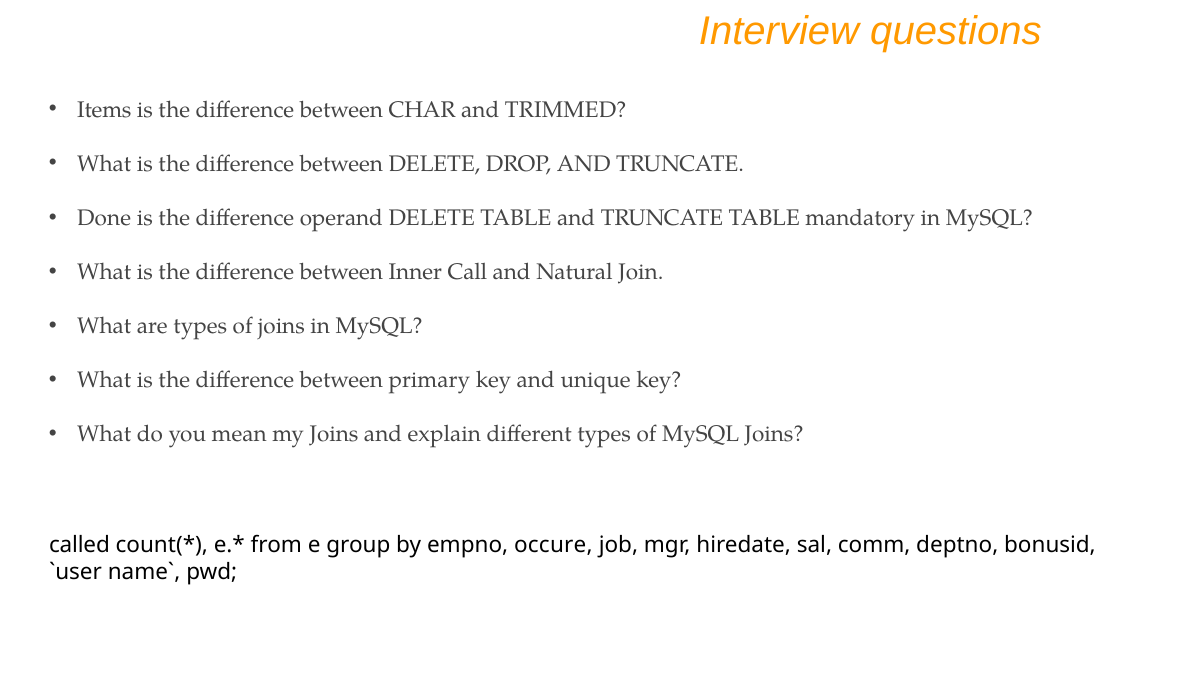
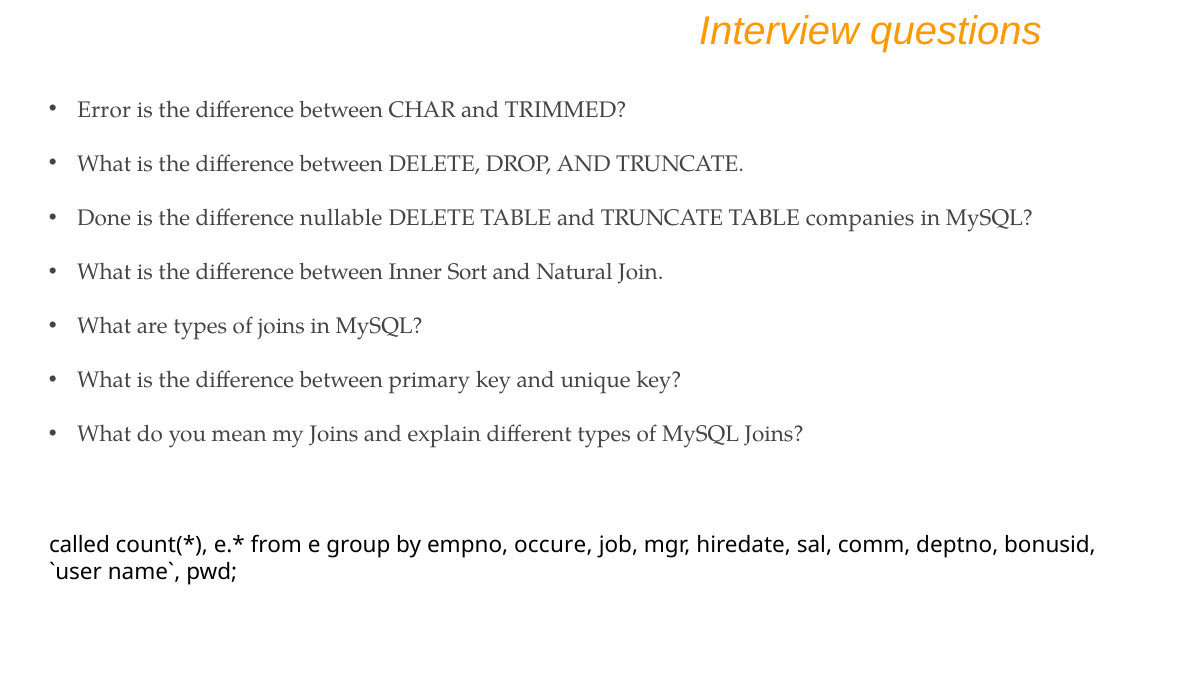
Items: Items -> Error (104, 110)
operand: operand -> nullable (341, 218)
mandatory: mandatory -> companies (860, 218)
Call: Call -> Sort (467, 272)
